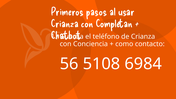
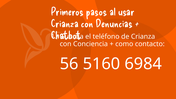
Completan: Completan -> Denuncias (114, 24)
5108: 5108 -> 5160 (101, 64)
